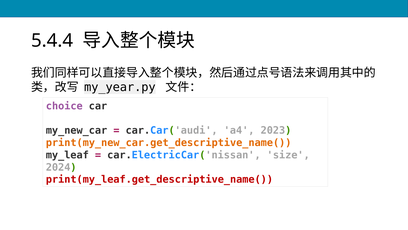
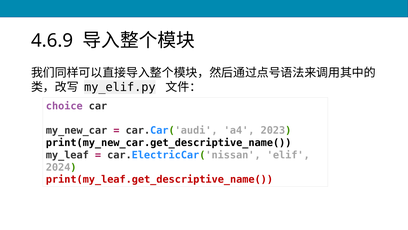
5.4.4: 5.4.4 -> 4.6.9 (52, 40)
my_year.py: my_year.py -> my_elif.py (120, 87)
print(my_new_car.get_descriptive_name( colour: orange -> black (169, 143)
size: size -> elif (288, 155)
